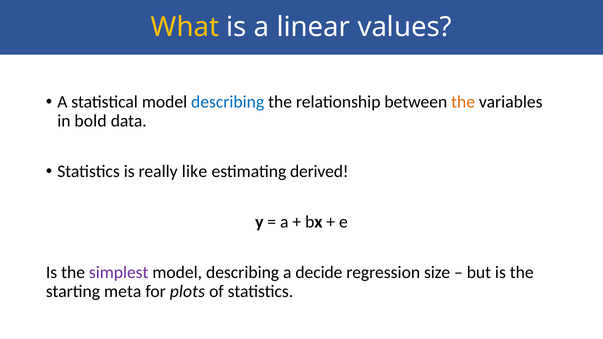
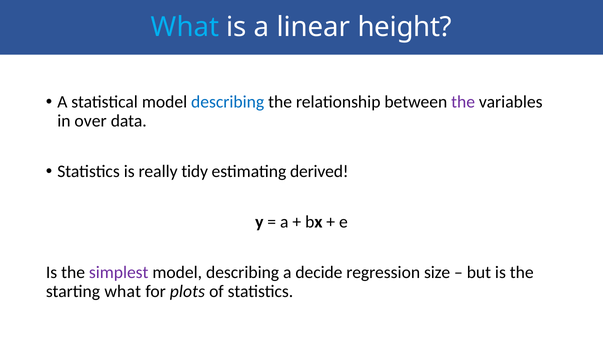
What colour: yellow -> light blue (185, 27)
values: values -> height (405, 27)
the colour: orange -> purple (463, 102)
bold: bold -> over (91, 121)
like: like -> tidy (195, 172)
starting meta: meta -> what (123, 292)
